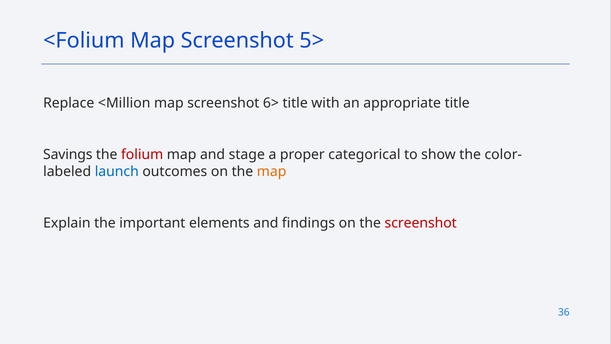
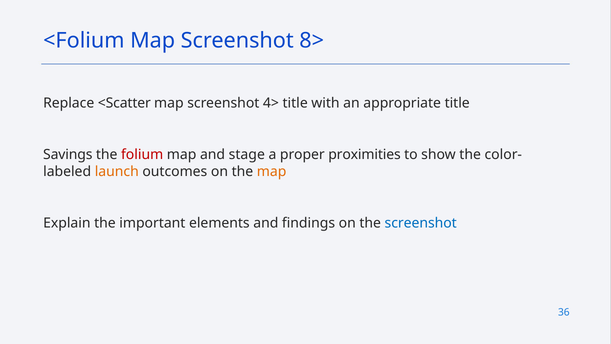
5>: 5> -> 8> (312, 41)
<Million: <Million -> <Scatter (124, 103)
6>: 6> -> 4> (271, 103)
categorical: categorical -> proximities (365, 155)
launch colour: blue -> orange (117, 171)
screenshot colour: red -> blue (421, 223)
